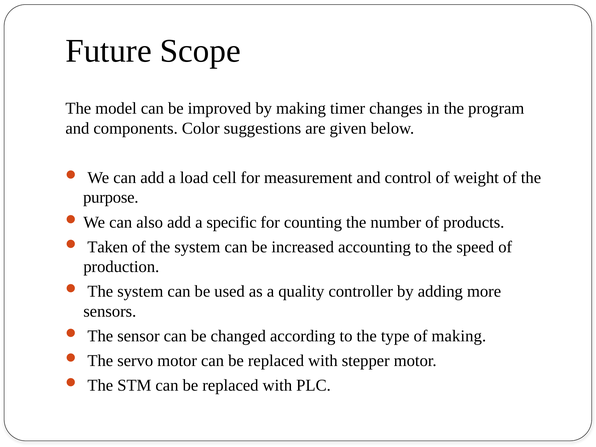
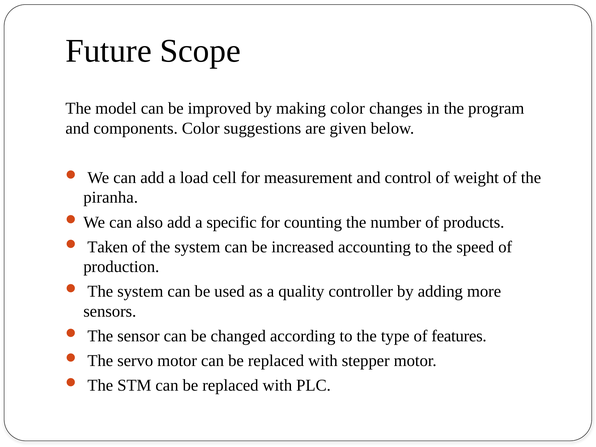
making timer: timer -> color (347, 108)
purpose: purpose -> piranha (111, 198)
of making: making -> features (459, 336)
